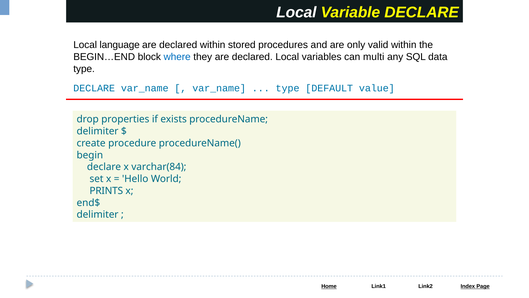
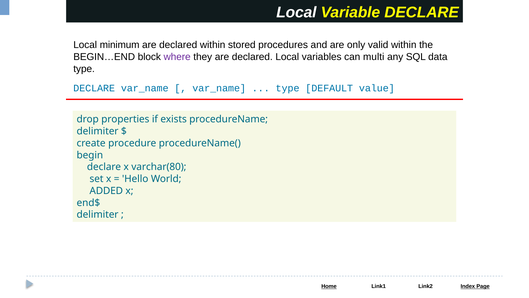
language: language -> minimum (120, 45)
where colour: blue -> purple (177, 57)
varchar(84: varchar(84 -> varchar(80 (159, 167)
PRINTS: PRINTS -> ADDED (106, 191)
